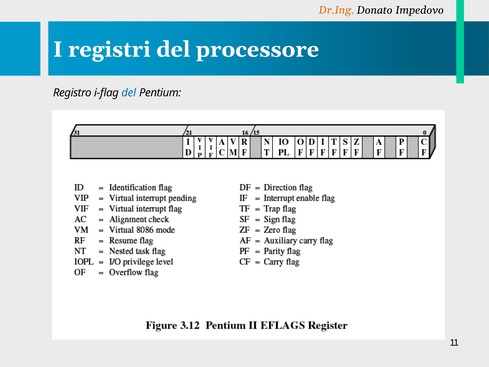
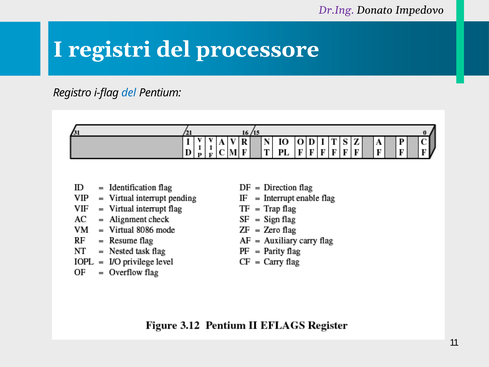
Dr.Ing colour: orange -> purple (336, 10)
